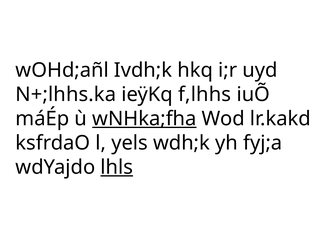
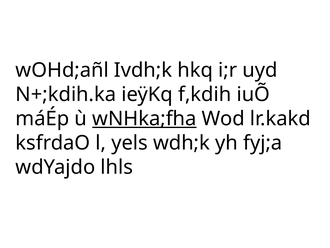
N+;lhhs.ka: N+;lhhs.ka -> N+;kdih.ka (66, 94)
f,lhhs: f,lhhs -> f,kdih (205, 94)
lhls underline: present -> none (117, 167)
